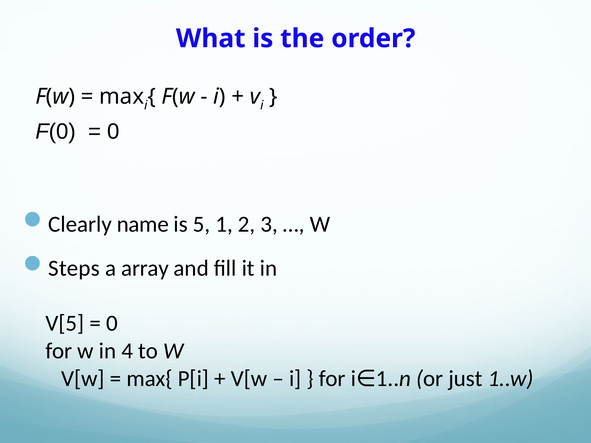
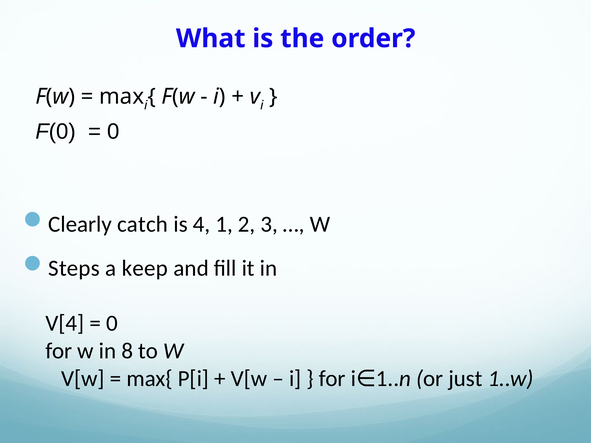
name: name -> catch (143, 224)
5: 5 -> 4 (202, 224)
array: array -> keep (145, 268)
V[5: V[5 -> V[4 (65, 324)
4: 4 -> 8 (127, 351)
